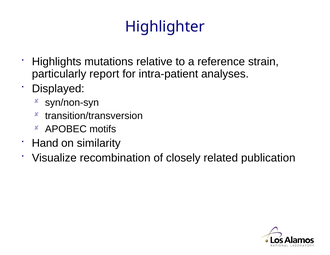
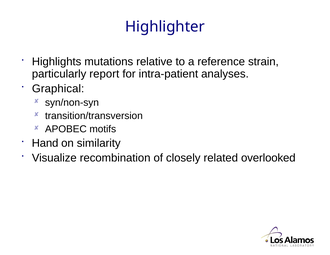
Displayed: Displayed -> Graphical (58, 89)
publication: publication -> overlooked (268, 158)
